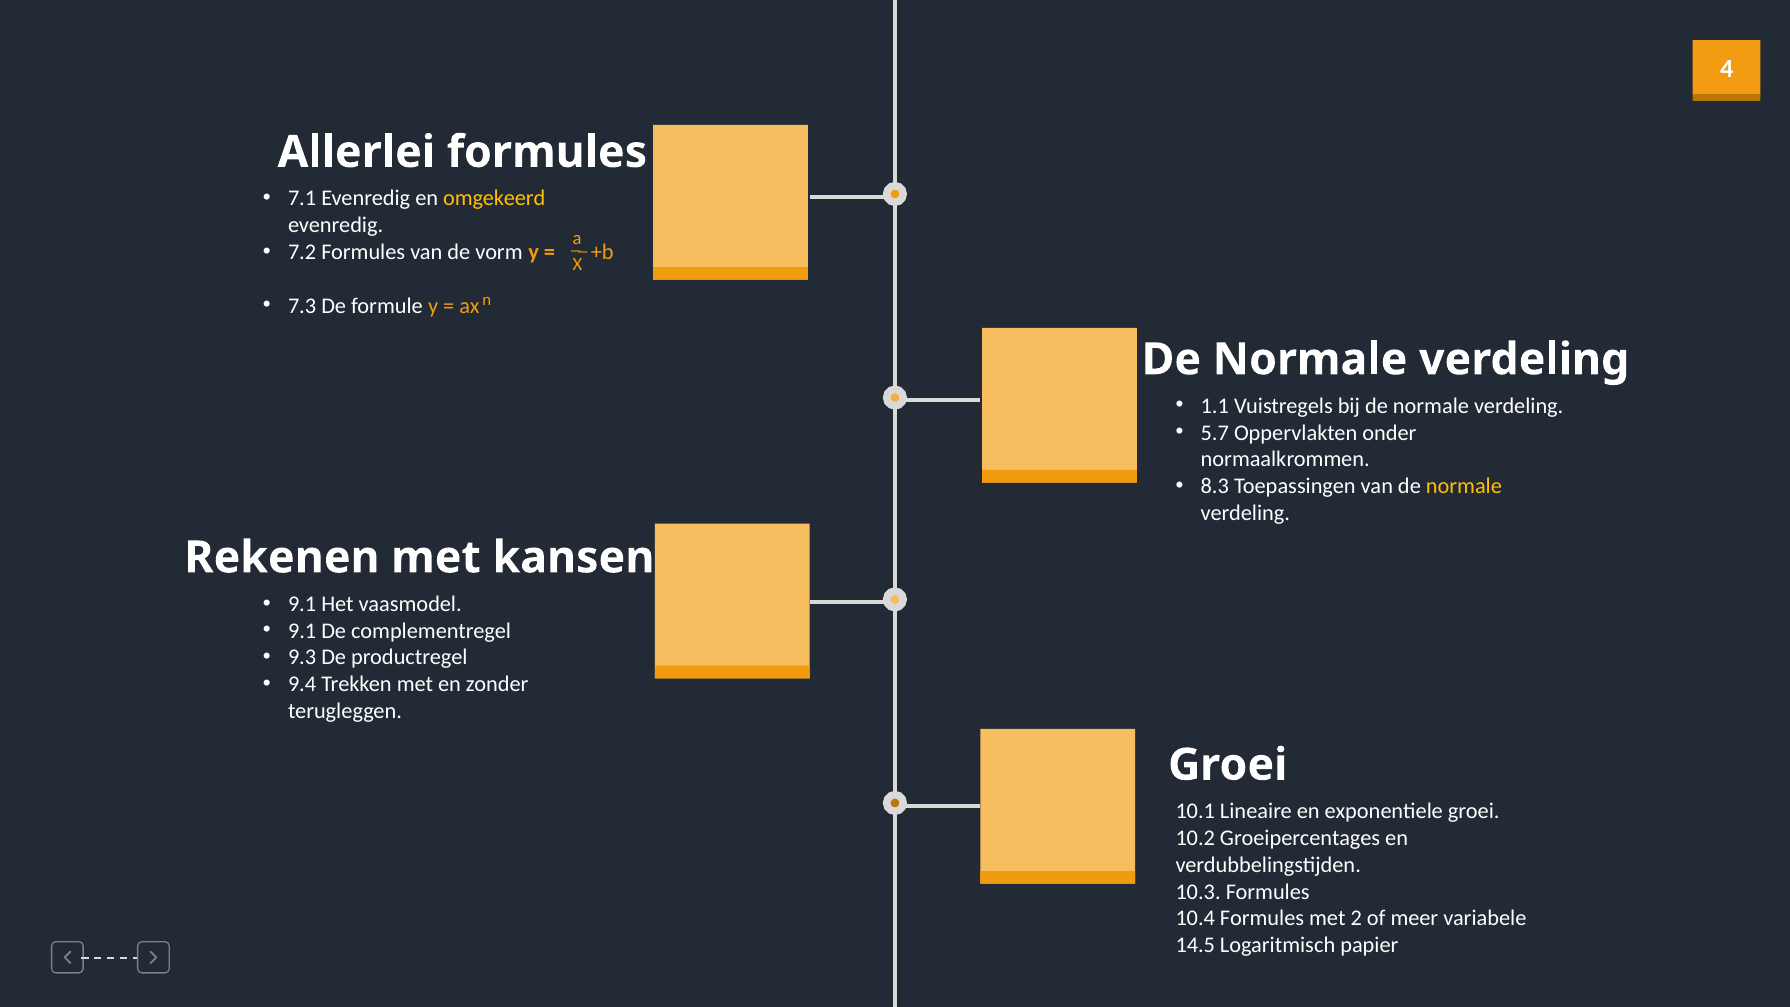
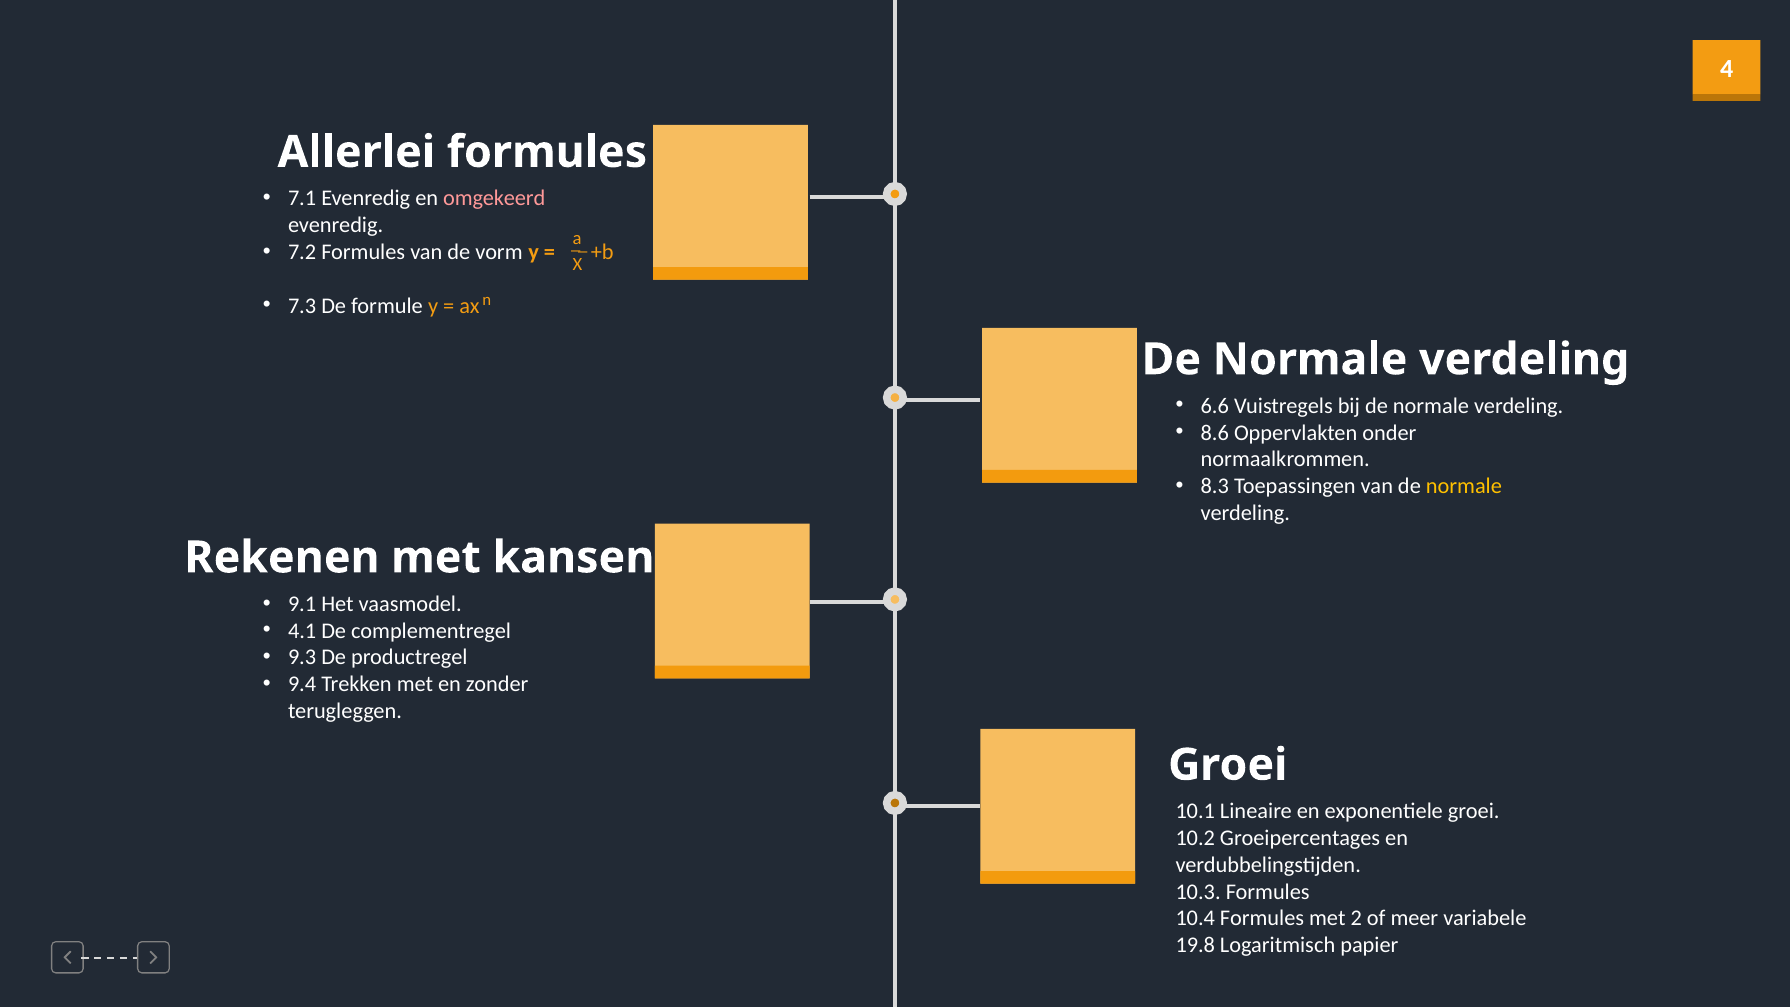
omgekeerd colour: yellow -> pink (494, 198)
1.1: 1.1 -> 6.6 (1215, 406)
5.7: 5.7 -> 8.6 (1215, 433)
9.1: 9.1 -> 4.1 (302, 631)
14.5: 14.5 -> 19.8 (1195, 945)
